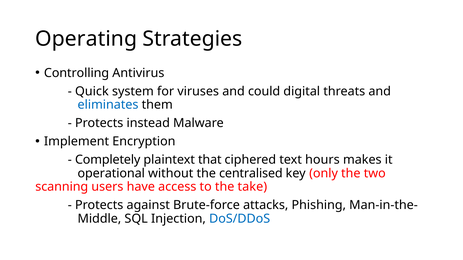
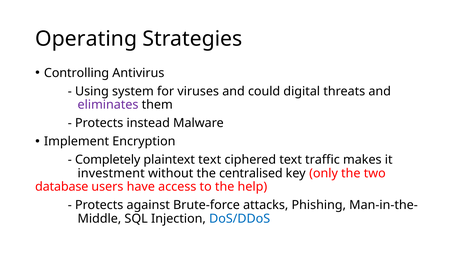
Quick: Quick -> Using (92, 91)
eliminates colour: blue -> purple (108, 105)
plaintext that: that -> text (210, 160)
hours: hours -> traffic (322, 160)
operational: operational -> investment (111, 174)
scanning: scanning -> database (62, 187)
take: take -> help (252, 187)
